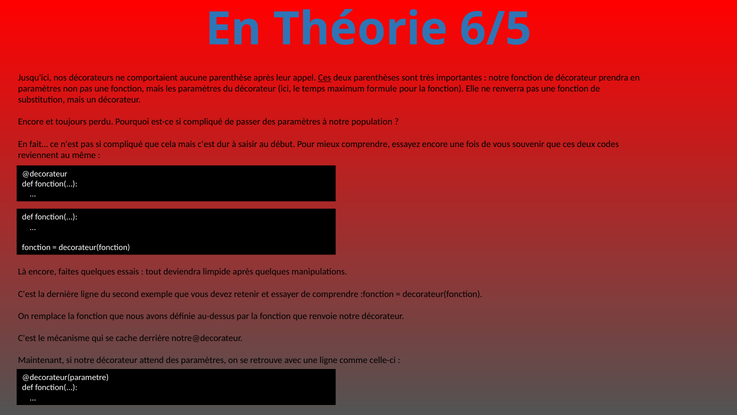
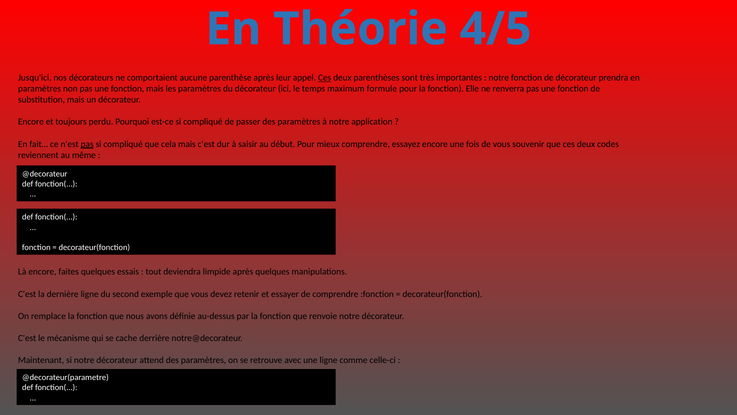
6/5: 6/5 -> 4/5 (496, 29)
population: population -> application (372, 122)
pas underline: none -> present (87, 144)
